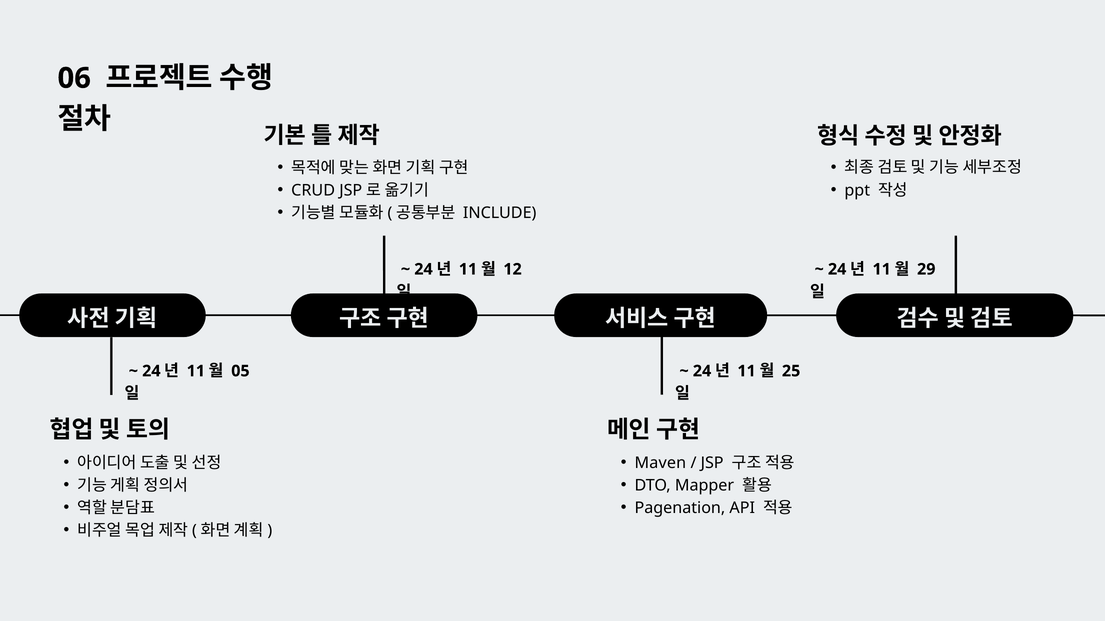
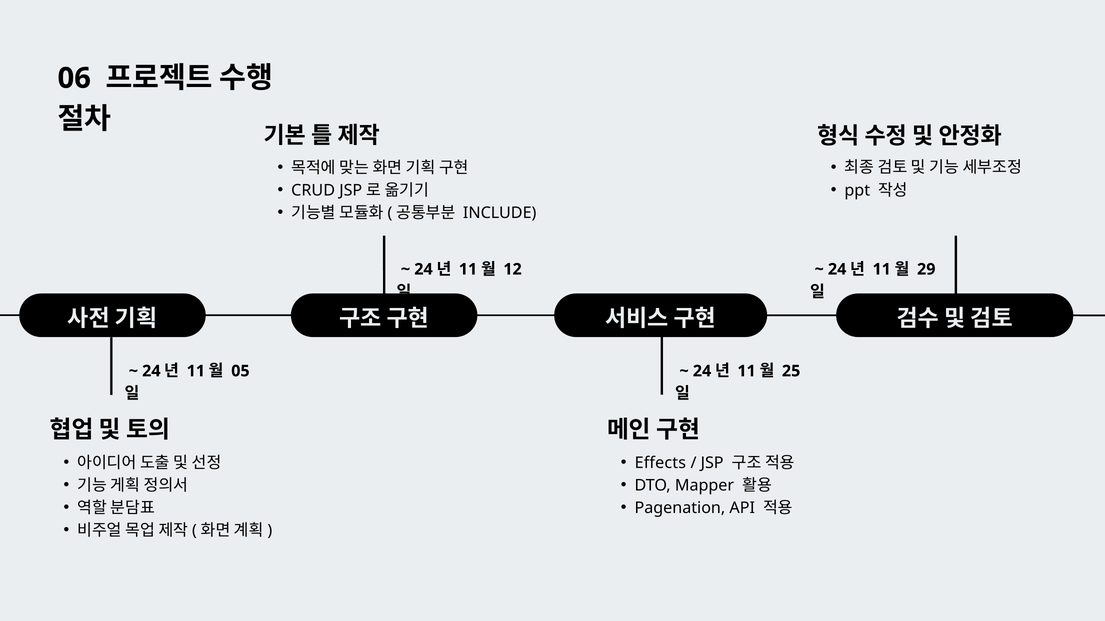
Maven: Maven -> Effects (660, 463)
